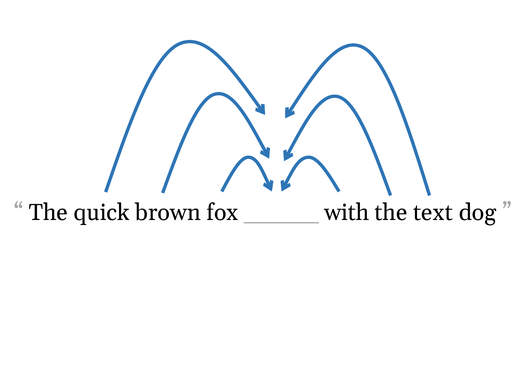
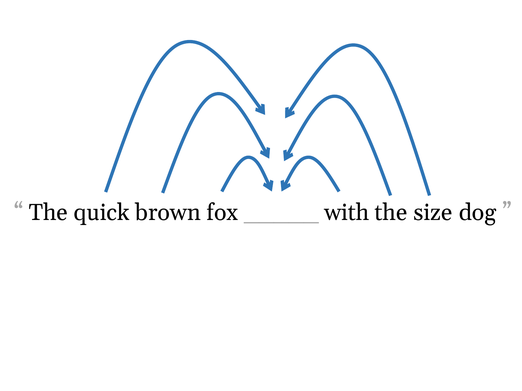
text: text -> size (433, 213)
